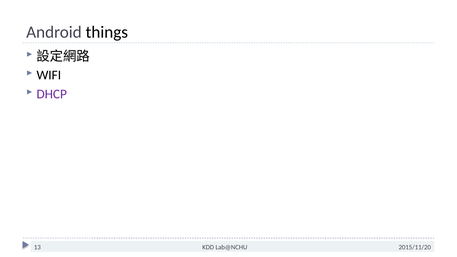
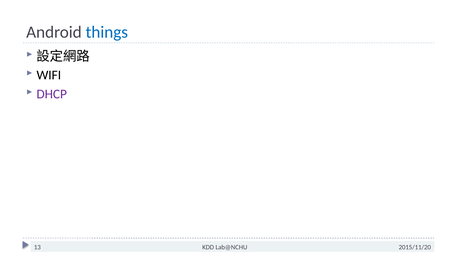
things colour: black -> blue (107, 32)
